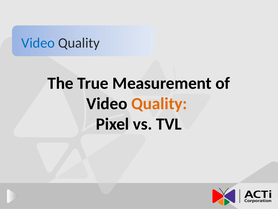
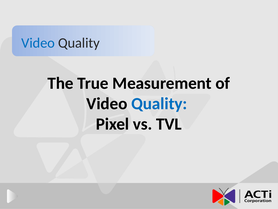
Quality colour: orange -> blue (159, 103)
